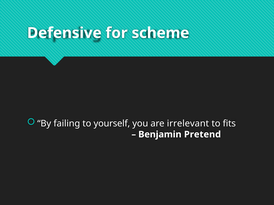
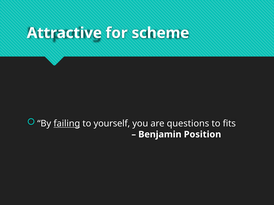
Defensive: Defensive -> Attractive (64, 33)
failing underline: none -> present (67, 124)
irrelevant: irrelevant -> questions (188, 124)
Pretend: Pretend -> Position (203, 135)
